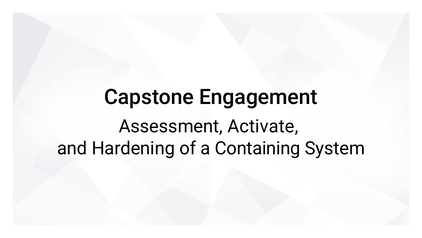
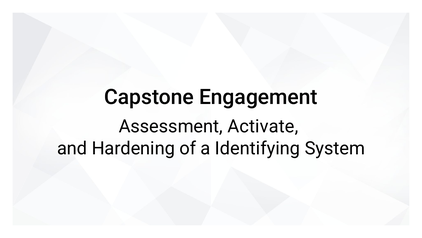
Containing: Containing -> Identifying (258, 148)
